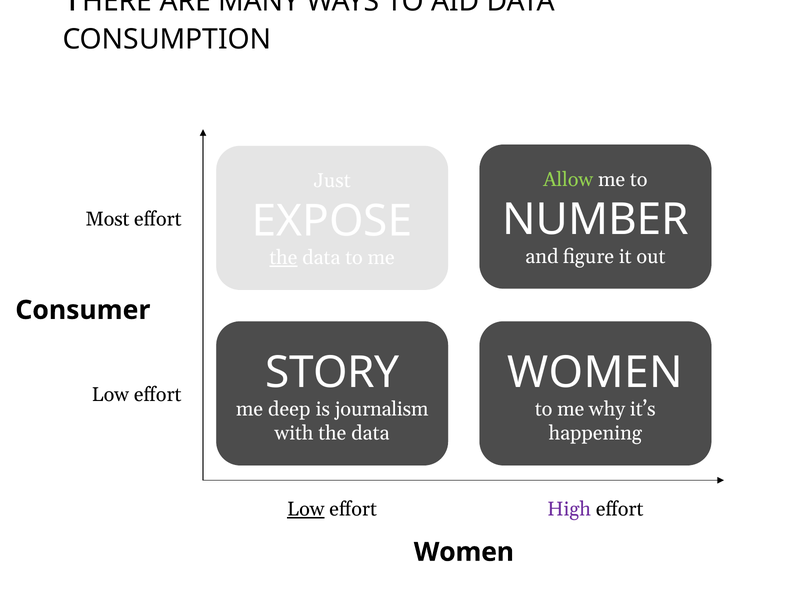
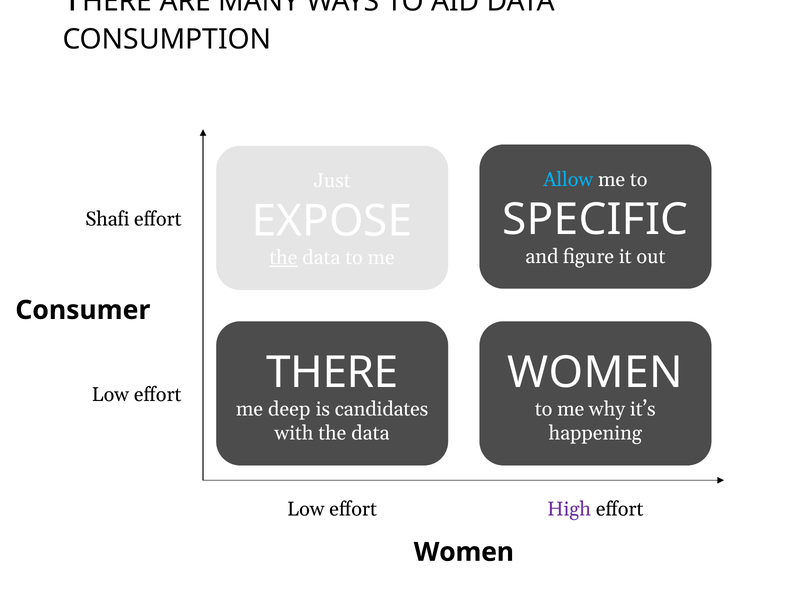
Allow colour: light green -> light blue (568, 180)
NUMBER: NUMBER -> SPECIFIC (595, 220)
Most: Most -> Shafi (107, 219)
STORY: STORY -> THERE (332, 373)
journalism: journalism -> candidates (382, 409)
Low underline: present -> none (306, 509)
